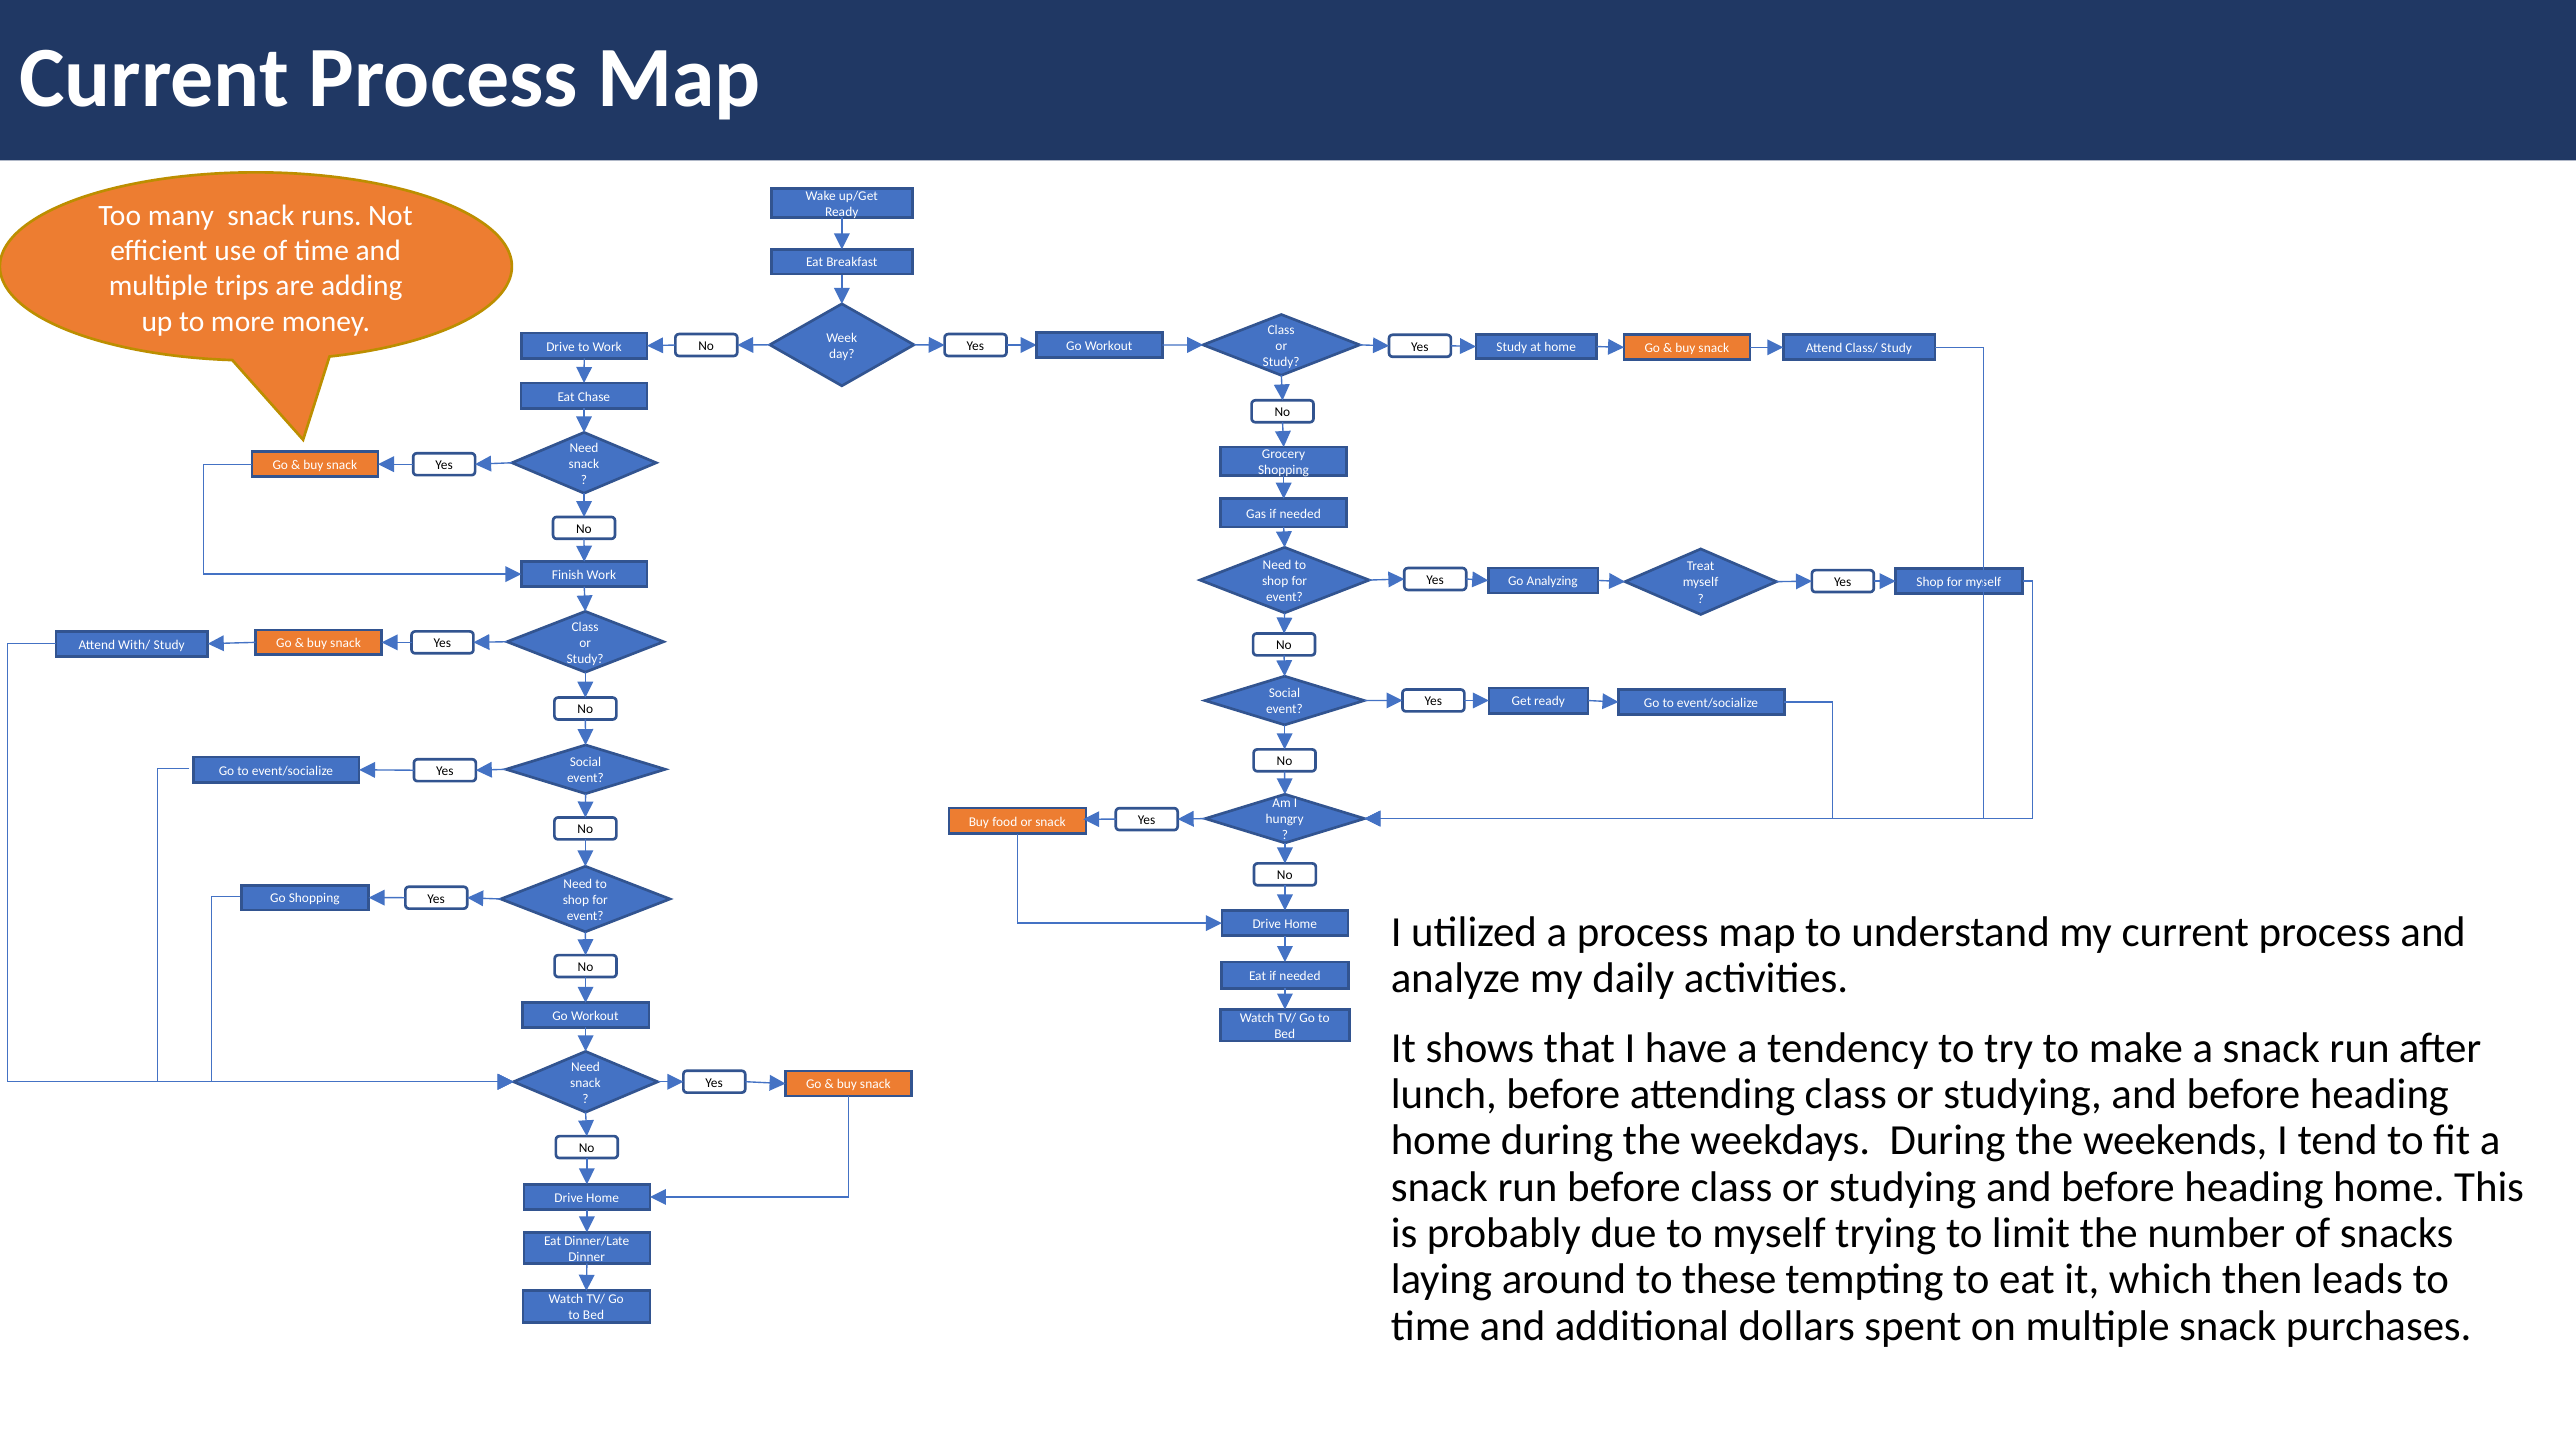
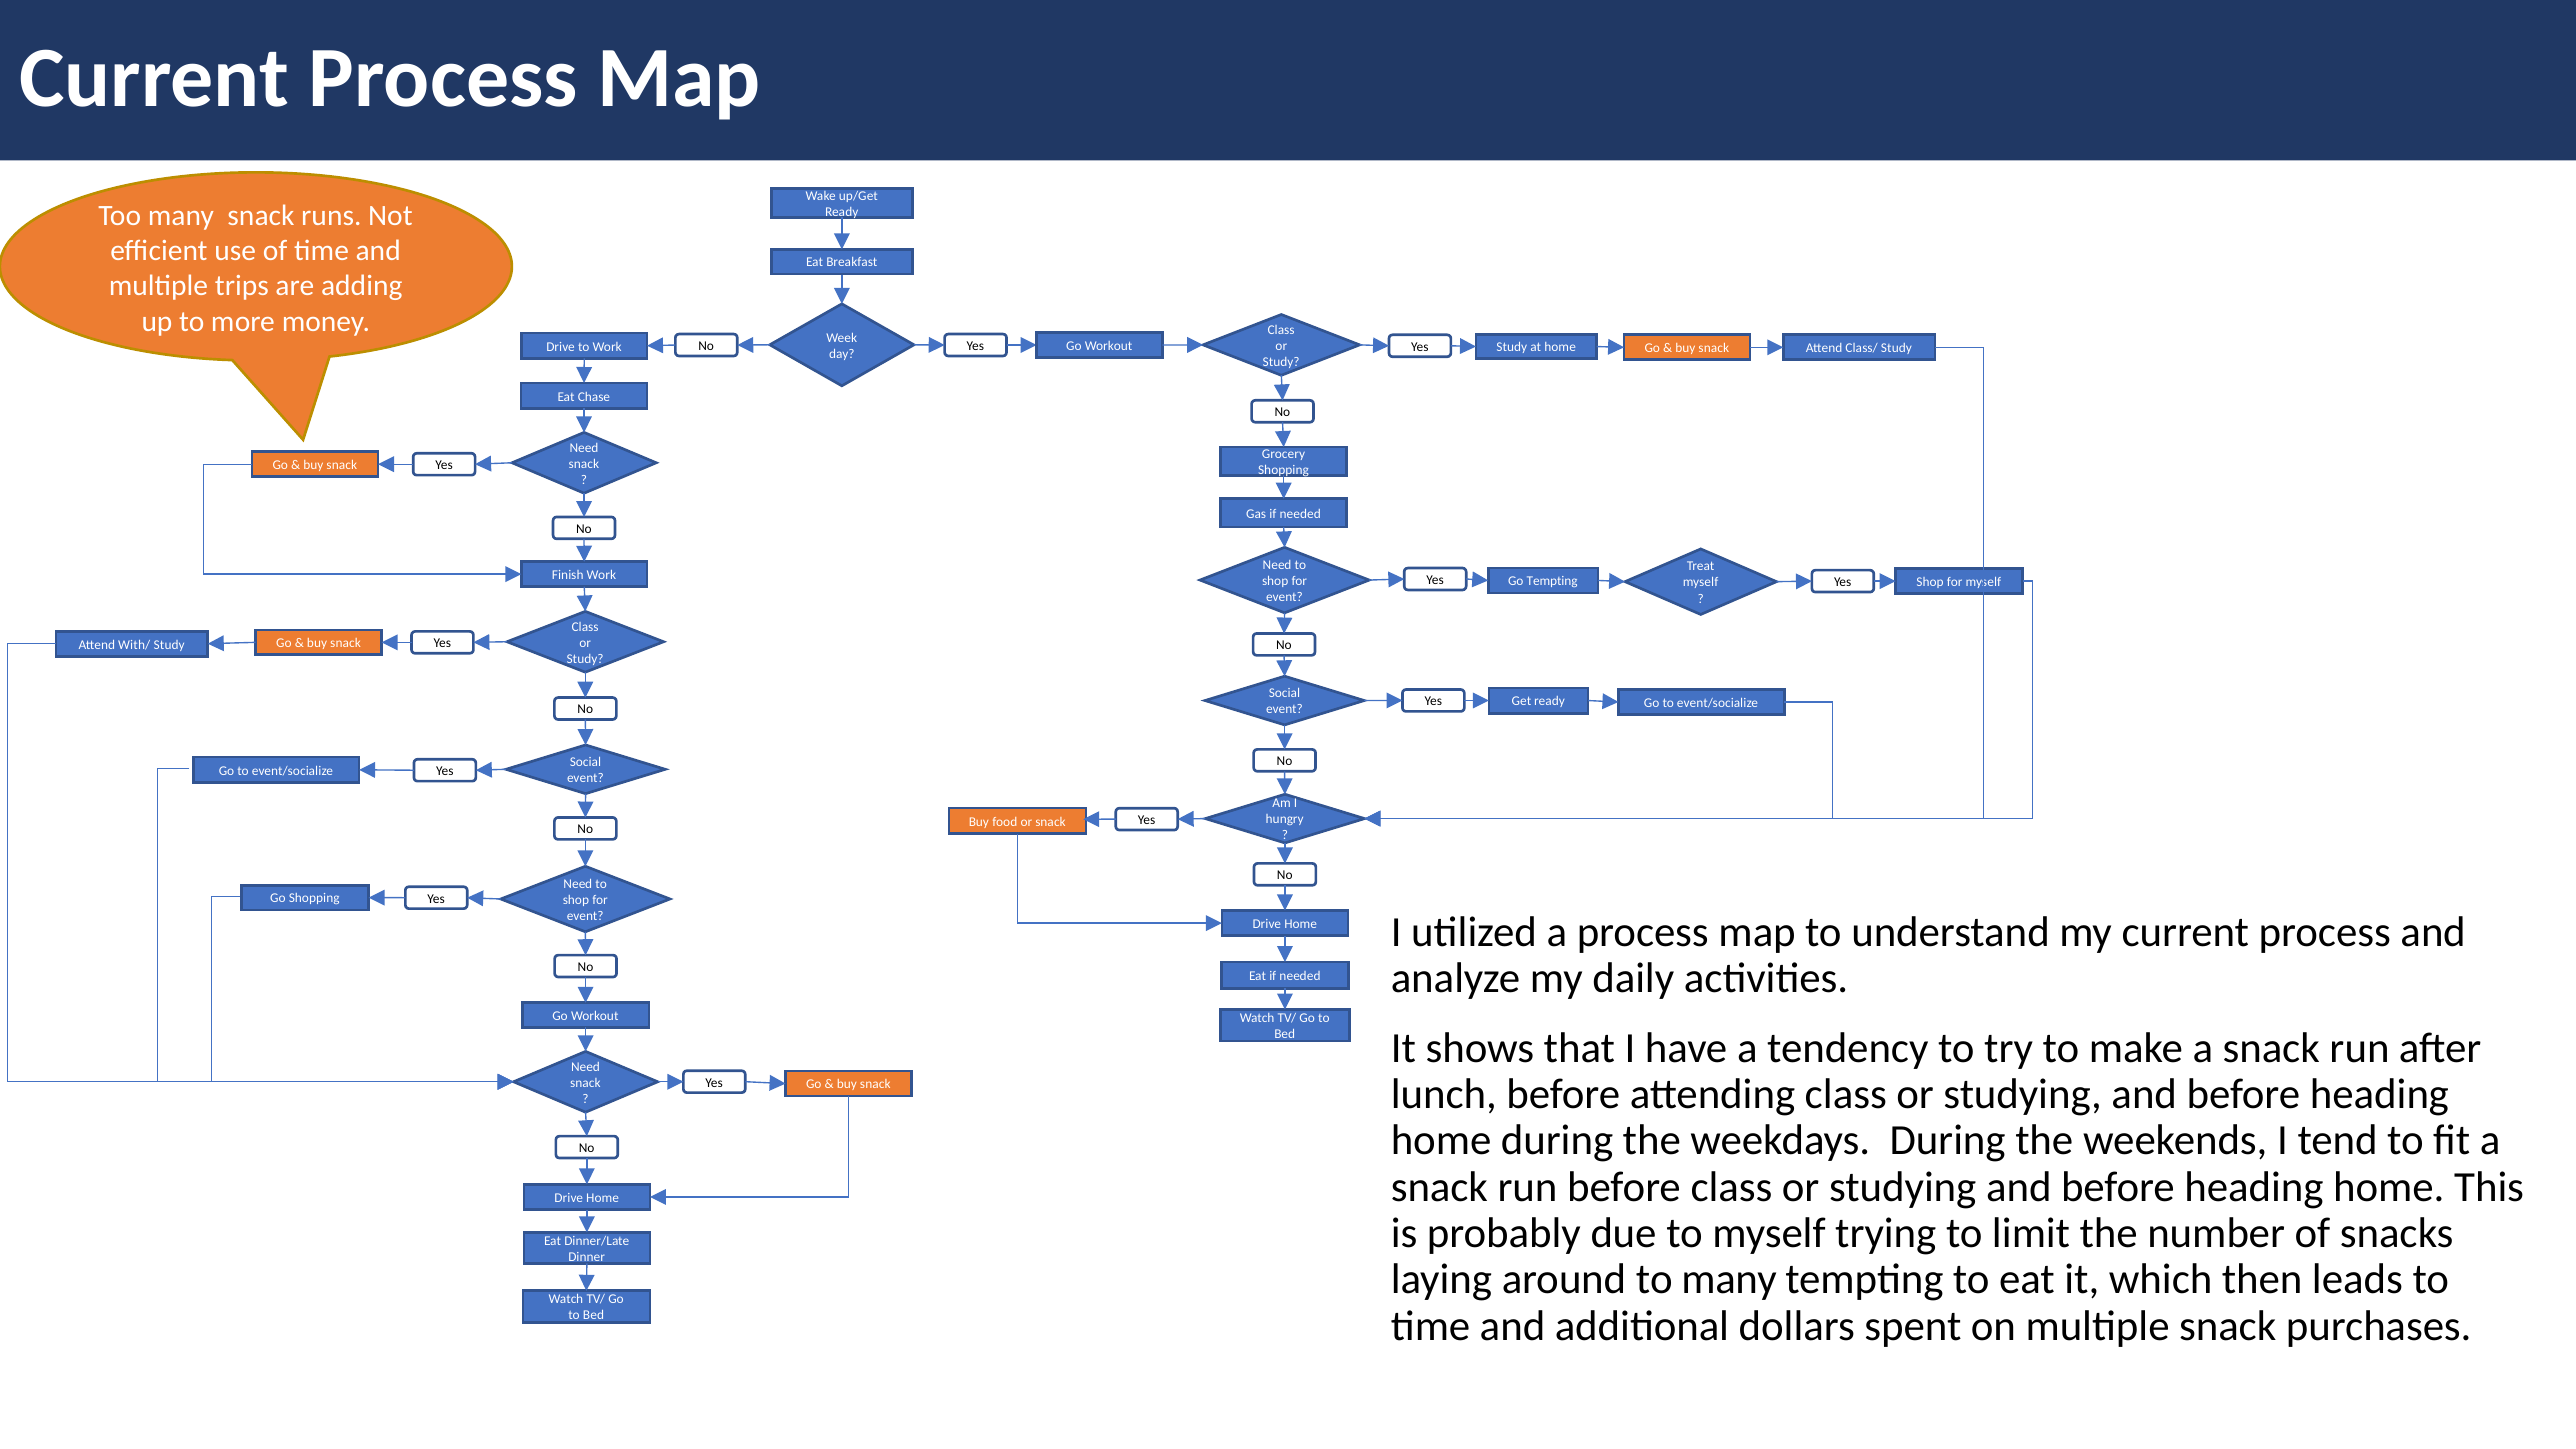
Go Analyzing: Analyzing -> Tempting (1552, 581)
to these: these -> many (1729, 1280)
